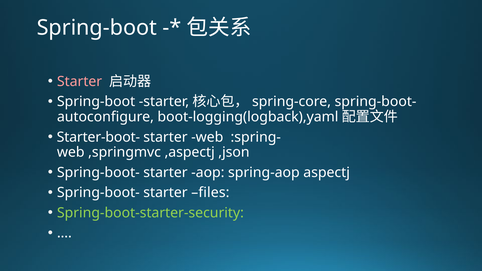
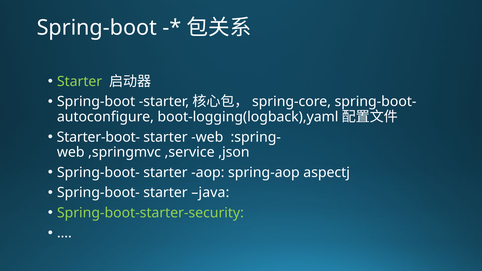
Starter colour: pink -> light green (80, 81)
,aspectj: ,aspectj -> ,service (190, 152)
files: files -> java (210, 193)
